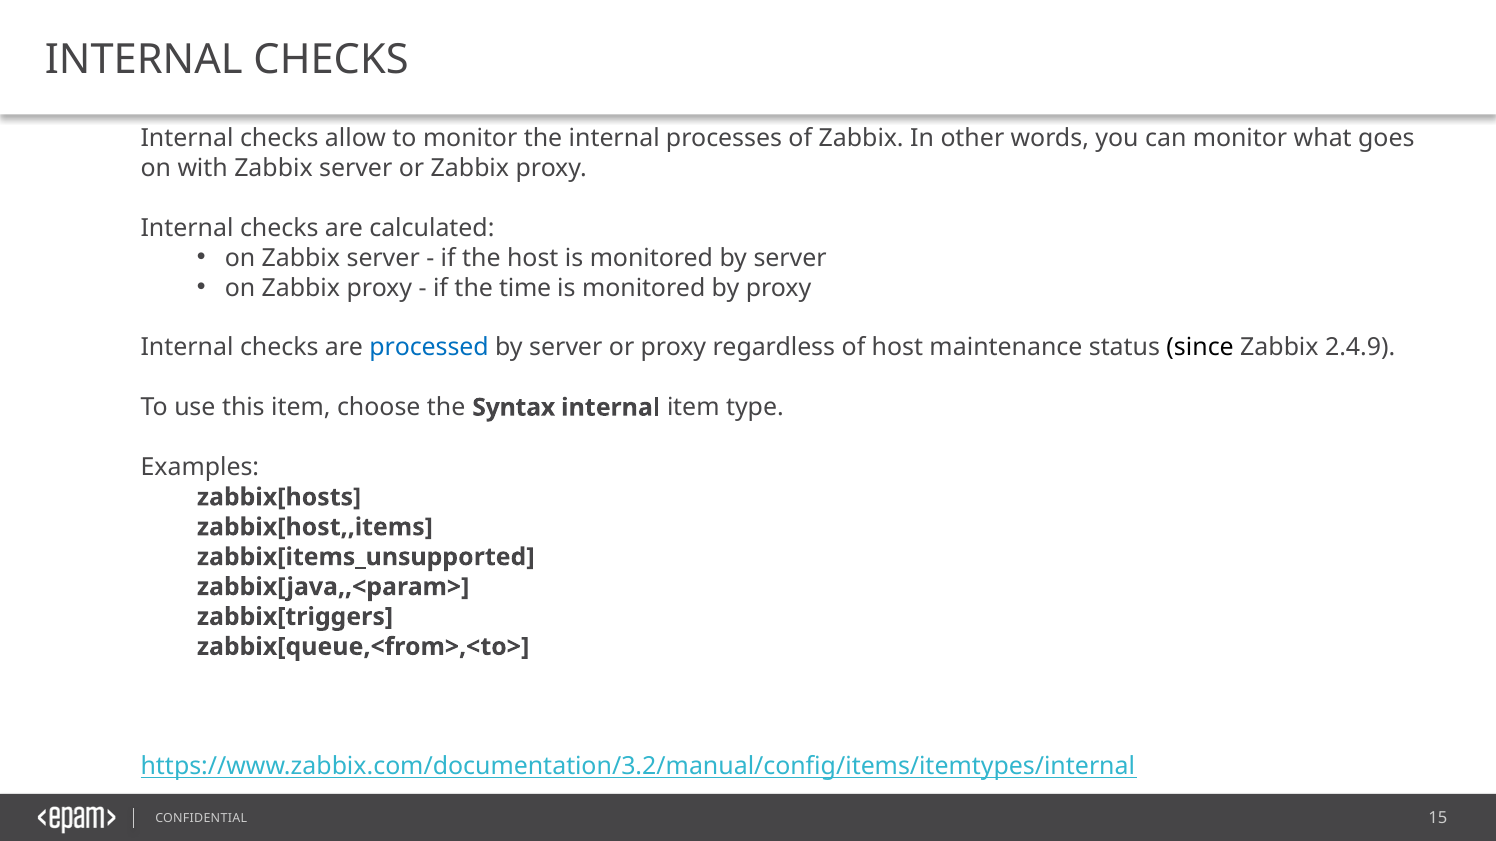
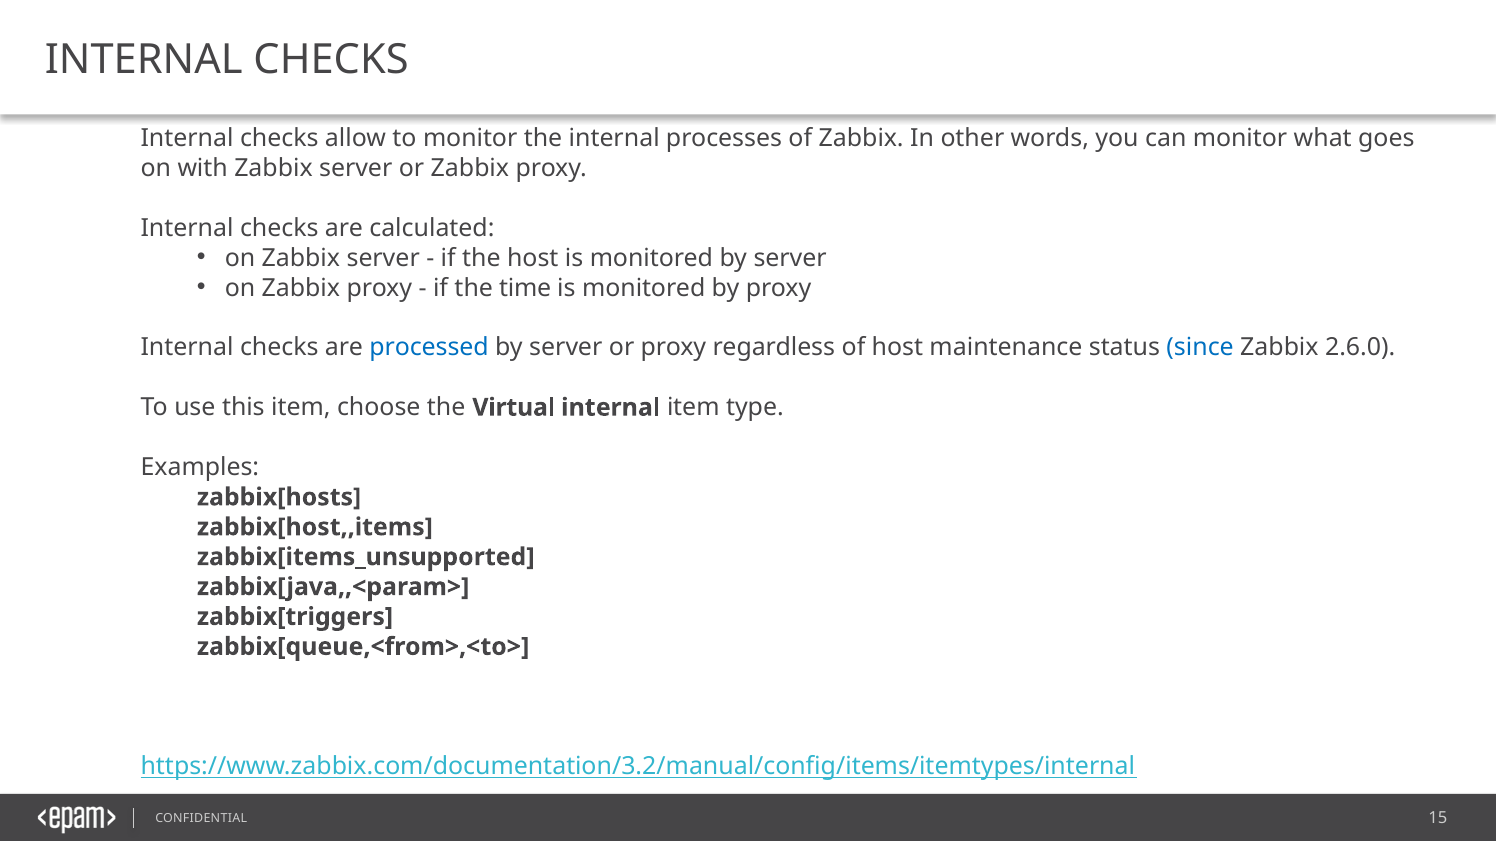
since colour: black -> blue (1200, 348)
2.4.9: 2.4.9 -> 2.6.0 (1360, 348)
Syntax: Syntax -> Virtual (514, 408)
